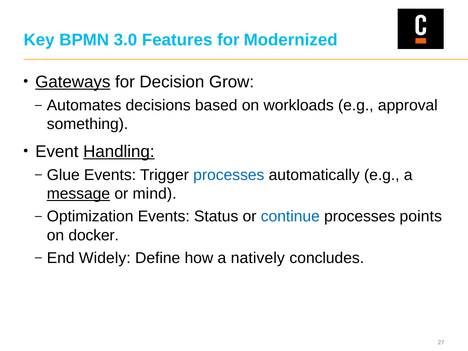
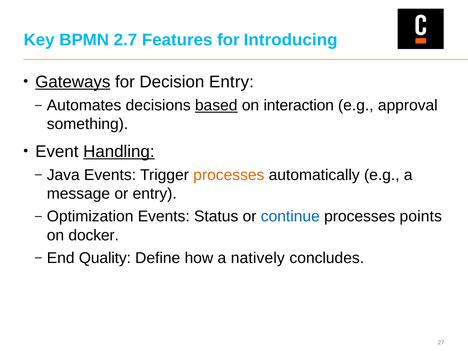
3.0: 3.0 -> 2.7 (125, 40)
Modernized: Modernized -> Introducing (291, 40)
Decision Grow: Grow -> Entry (231, 82)
based underline: none -> present (216, 105)
workloads: workloads -> interaction (299, 105)
Glue: Glue -> Java (63, 175)
processes colour: blue -> orange (229, 175)
message underline: present -> none (78, 194)
or mind: mind -> entry (155, 194)
Widely: Widely -> Quality (105, 258)
